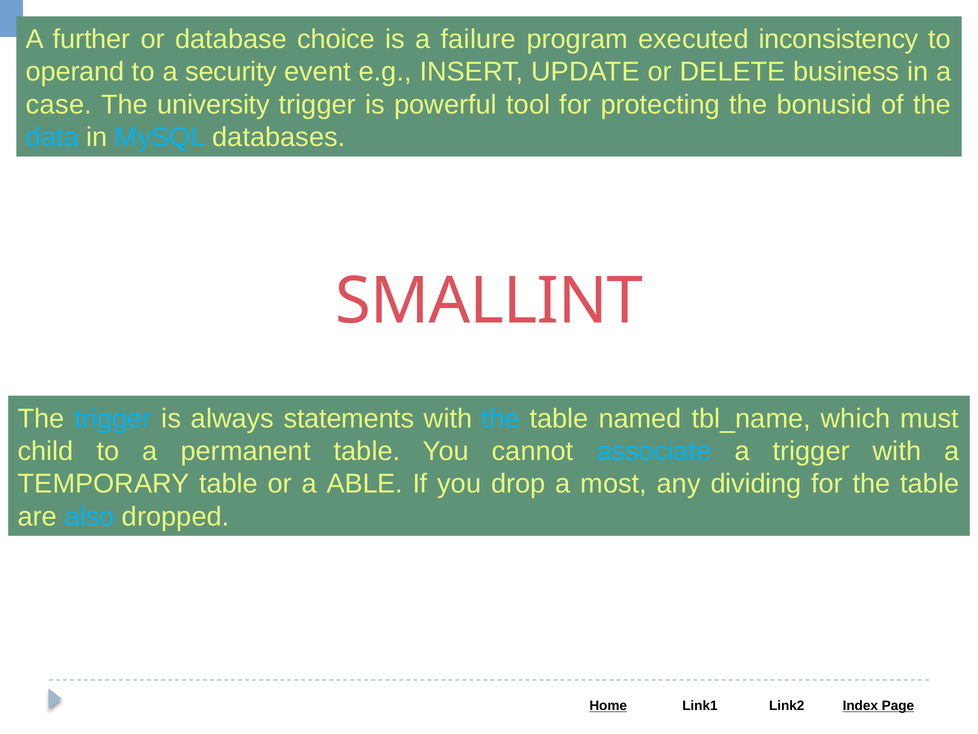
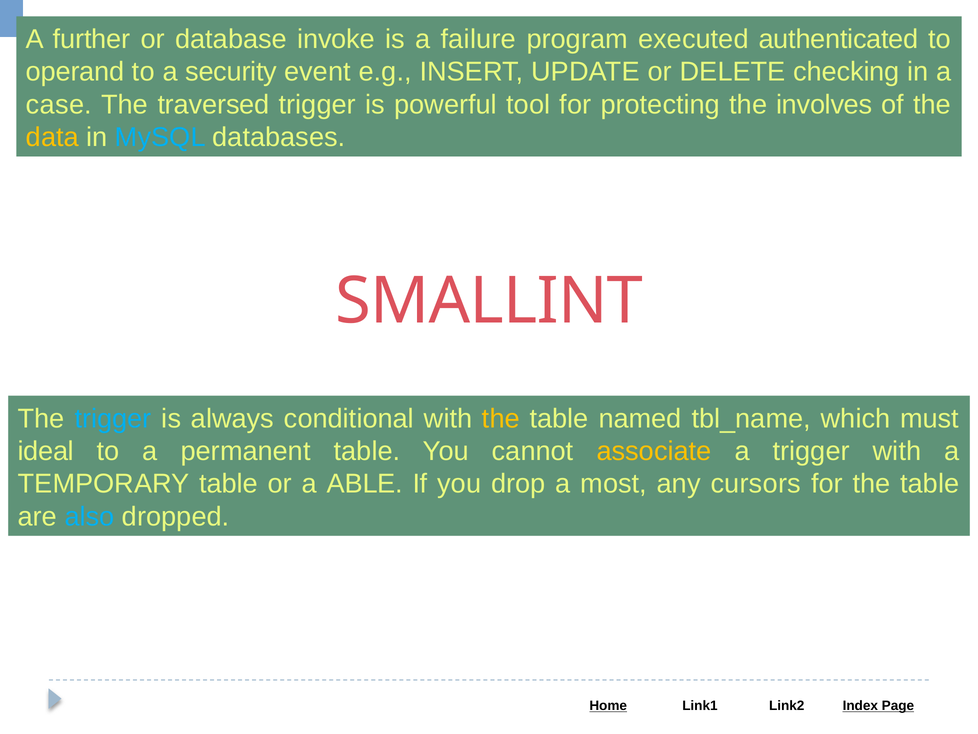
choice: choice -> invoke (336, 39)
inconsistency: inconsistency -> authenticated (839, 39)
business: business -> checking (846, 72)
university: university -> traversed (214, 105)
bonusid: bonusid -> involves (824, 105)
data colour: light blue -> yellow (52, 137)
statements: statements -> conditional (349, 418)
the colour: light blue -> yellow (501, 418)
child: child -> ideal (46, 451)
associate colour: light blue -> yellow (654, 451)
dividing: dividing -> cursors (756, 484)
